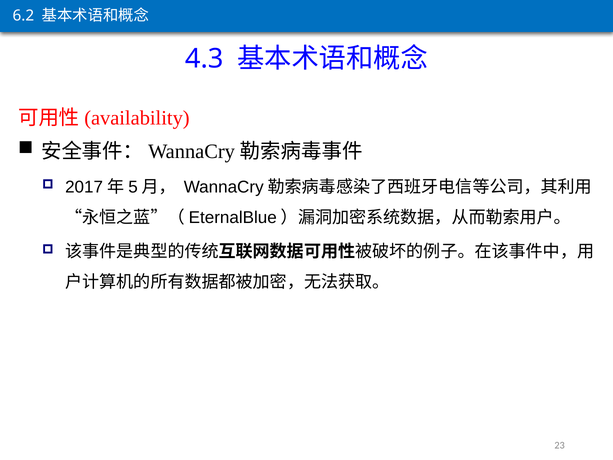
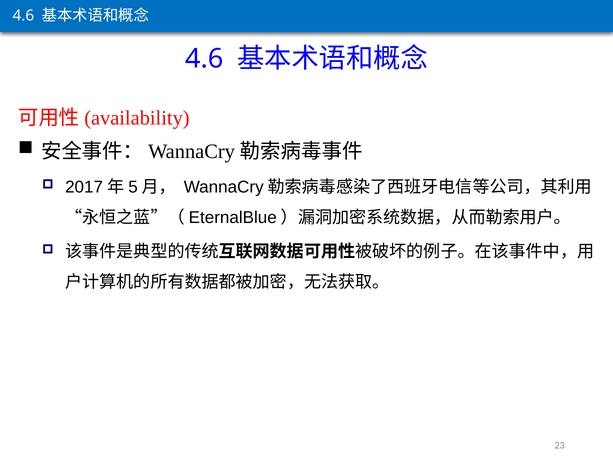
6.2: 6.2 -> 4.6 (23, 16)
4.3: 4.3 -> 4.6 (204, 59)
